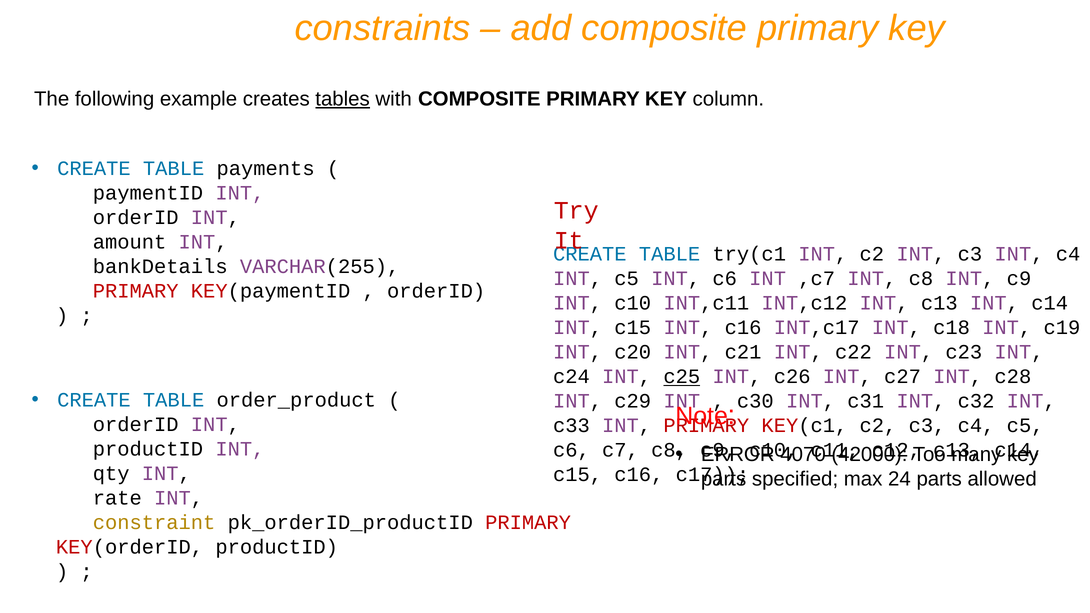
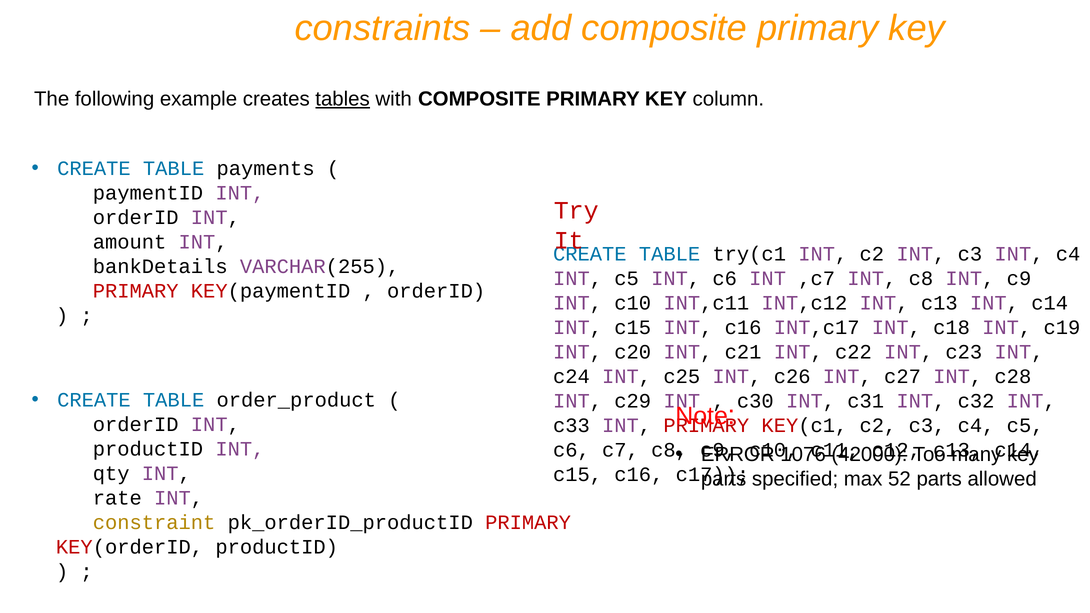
c25 underline: present -> none (682, 377)
4070: 4070 -> 1076 (803, 455)
24: 24 -> 52 (899, 479)
